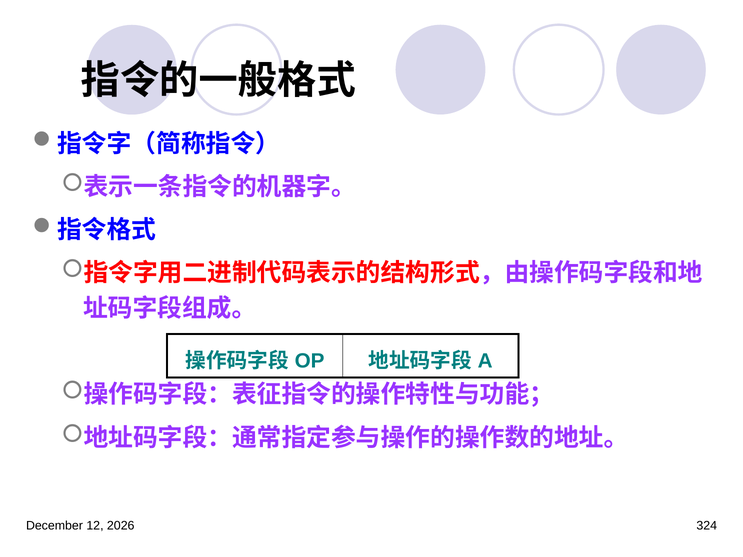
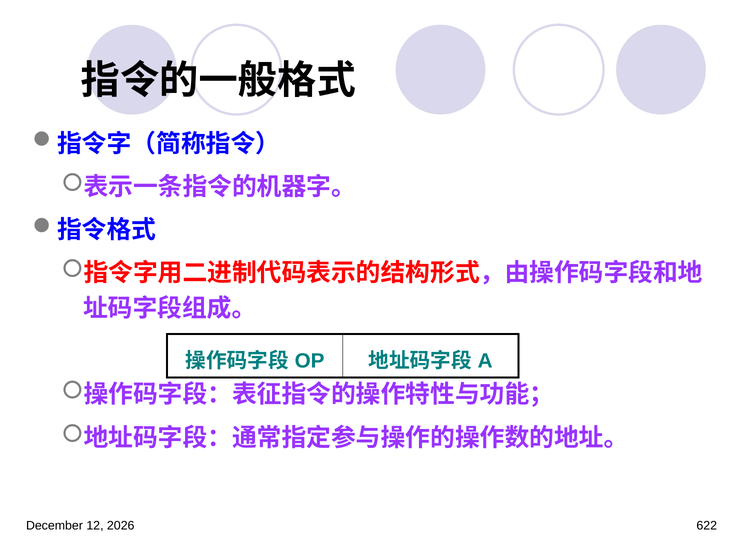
324: 324 -> 622 (707, 526)
